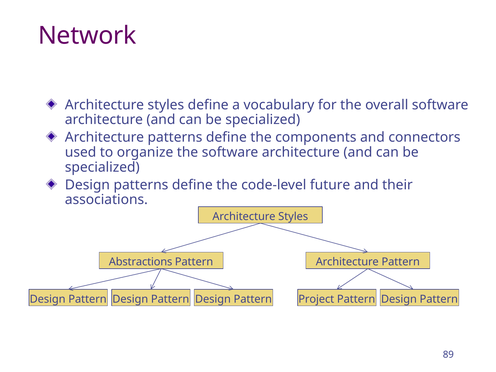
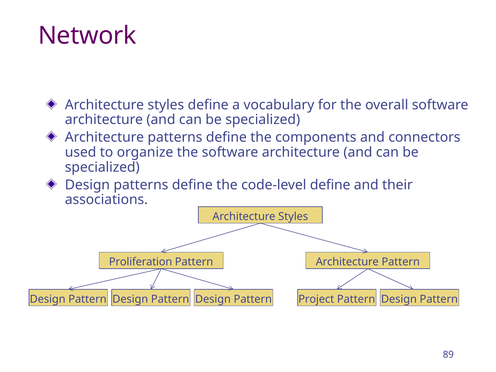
code-level future: future -> define (330, 185)
Abstractions: Abstractions -> Proliferation (141, 262)
